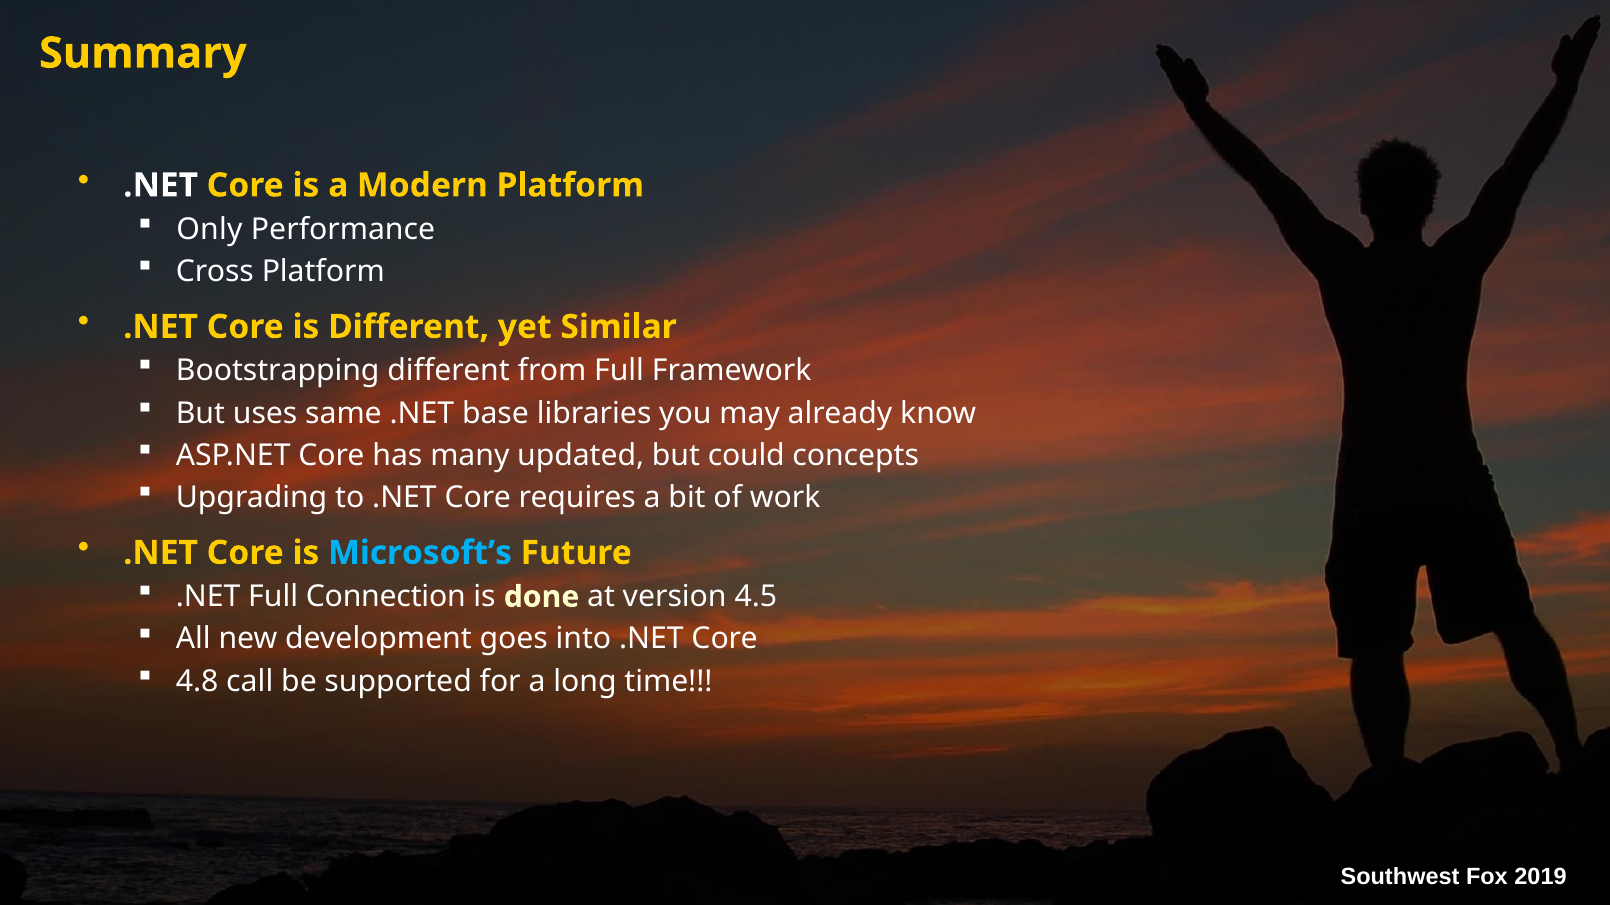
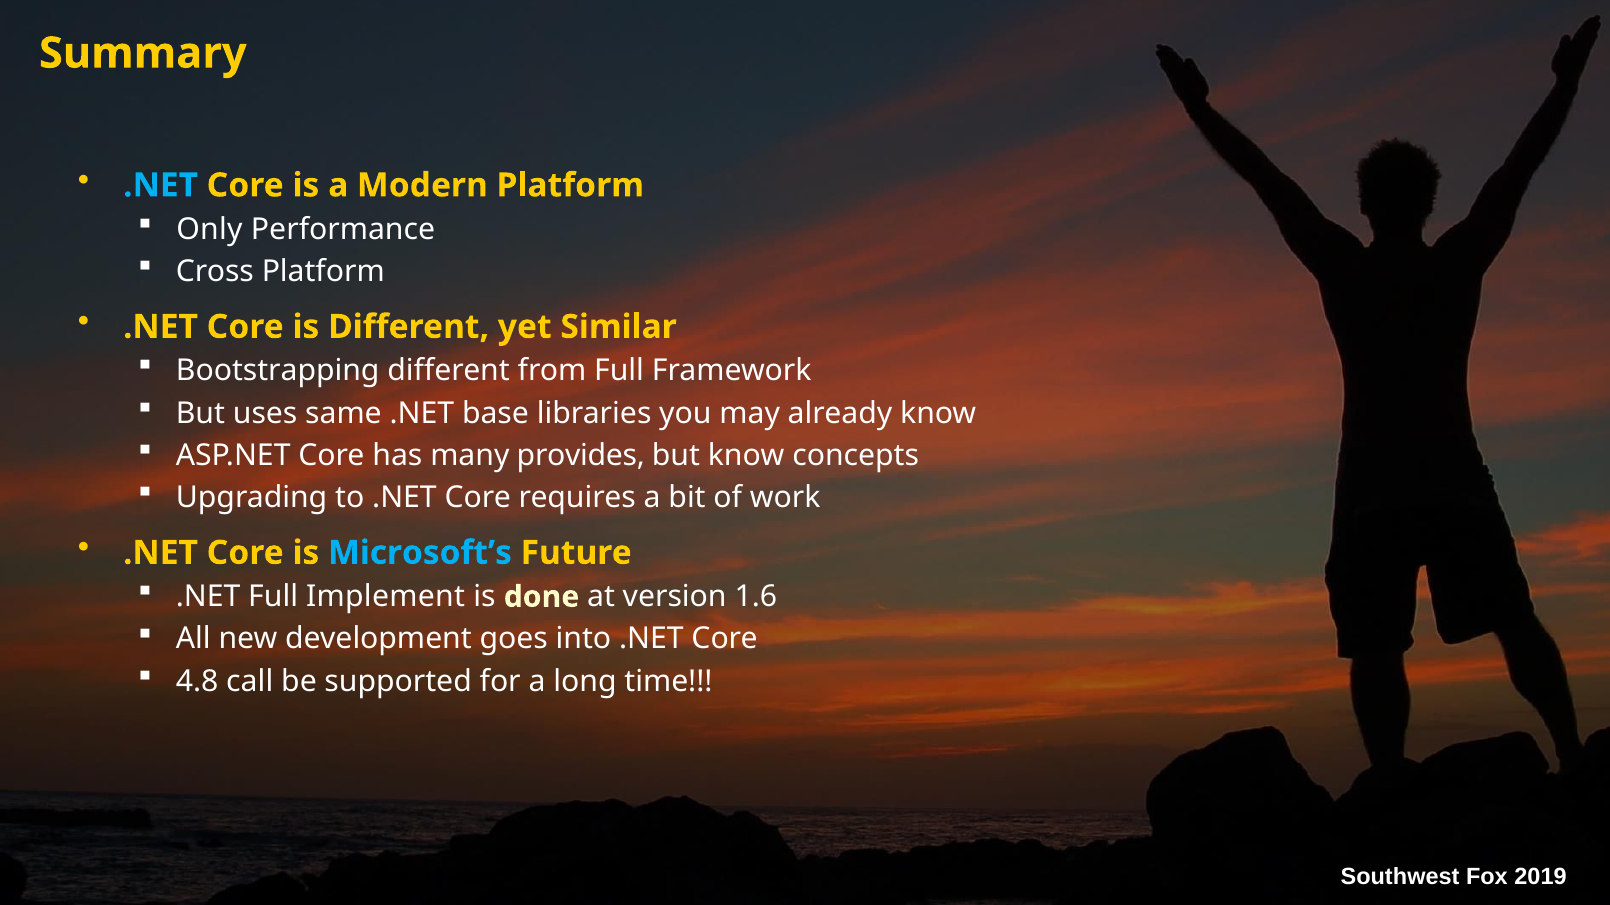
.NET colour: white -> light blue (161, 185)
updated: updated -> provides (581, 456)
but could: could -> know (746, 456)
Connection: Connection -> Implement (386, 597)
4.5: 4.5 -> 1.6 (756, 597)
